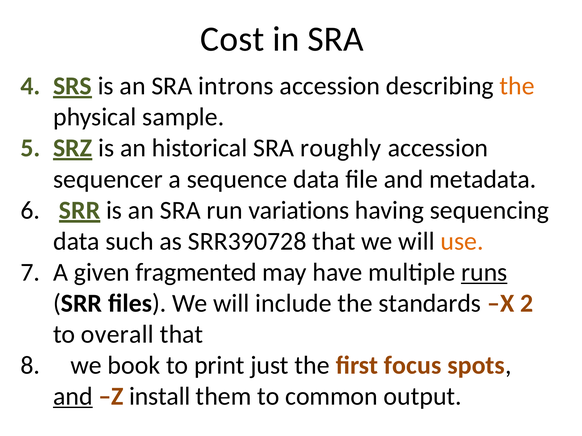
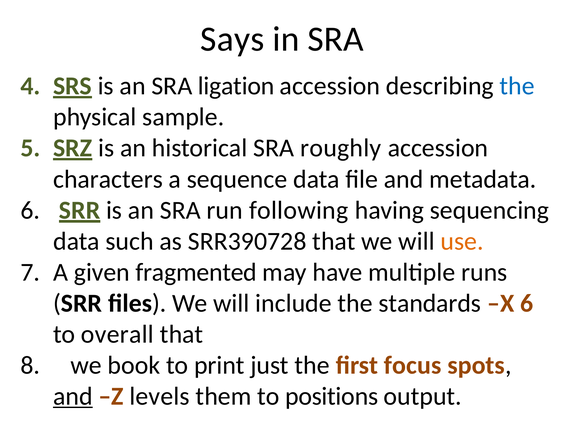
Cost: Cost -> Says (232, 39)
introns: introns -> ligation (236, 86)
the colour: orange -> blue (517, 86)
sequencer: sequencer -> characters (108, 179)
variations: variations -> following (299, 210)
runs underline: present -> none (484, 272)
X 2: 2 -> 6 (527, 304)
install: install -> levels (160, 397)
common: common -> positions (332, 397)
